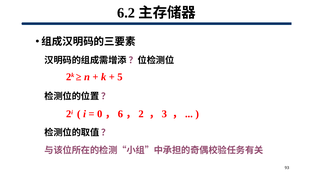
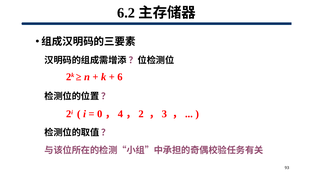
5: 5 -> 6 (120, 77)
6: 6 -> 4 (120, 114)
